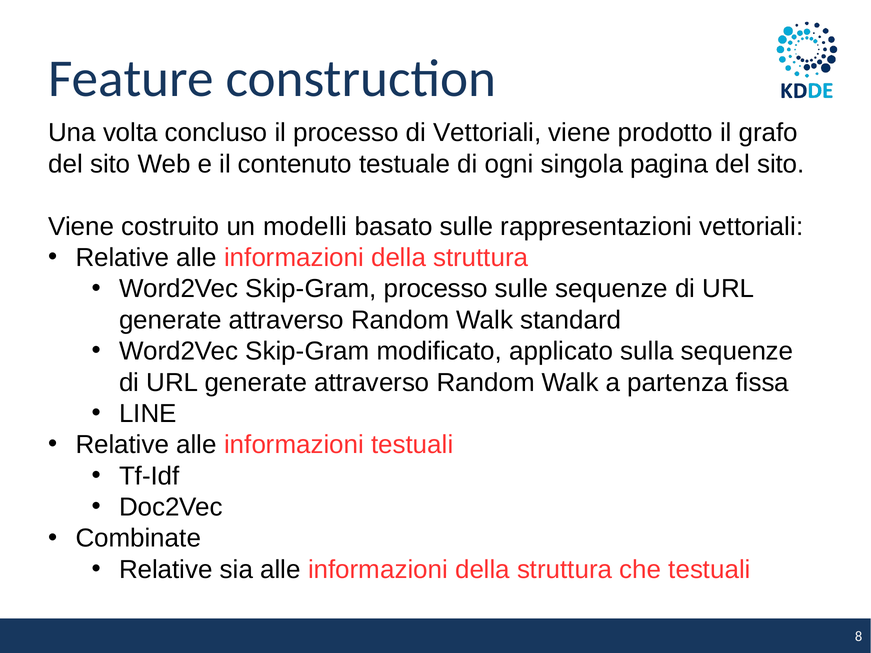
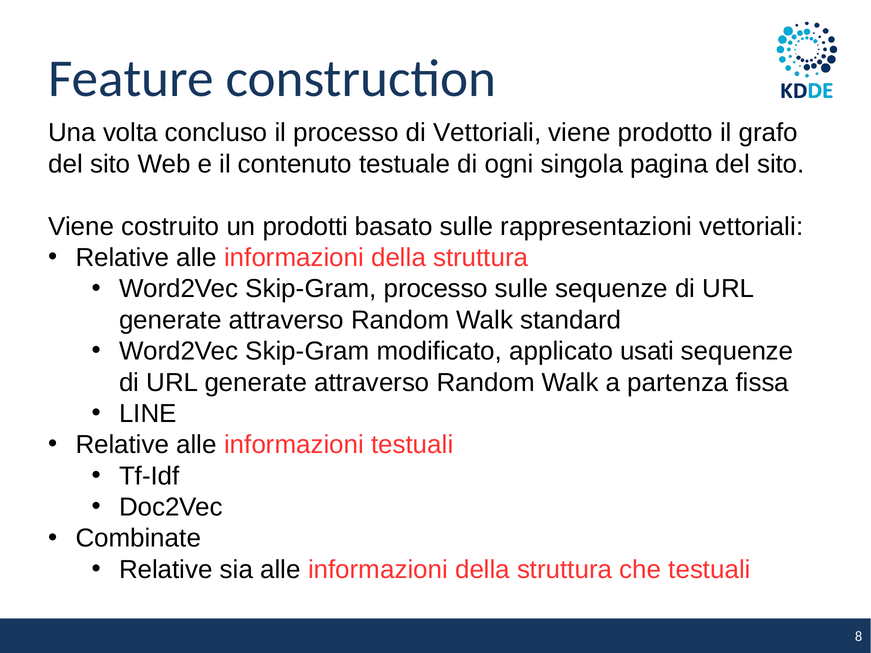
modelli: modelli -> prodotti (305, 227)
sulla: sulla -> usati (647, 351)
